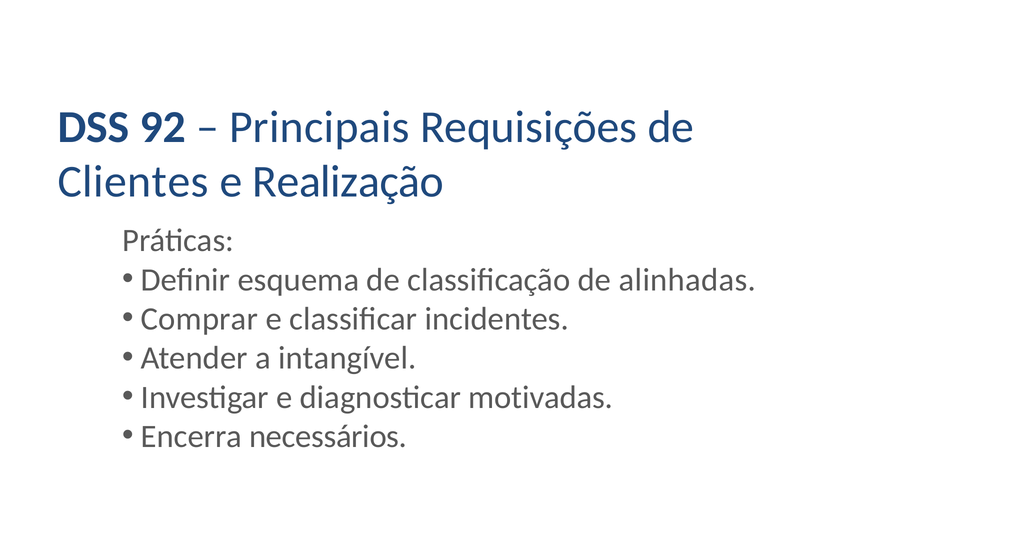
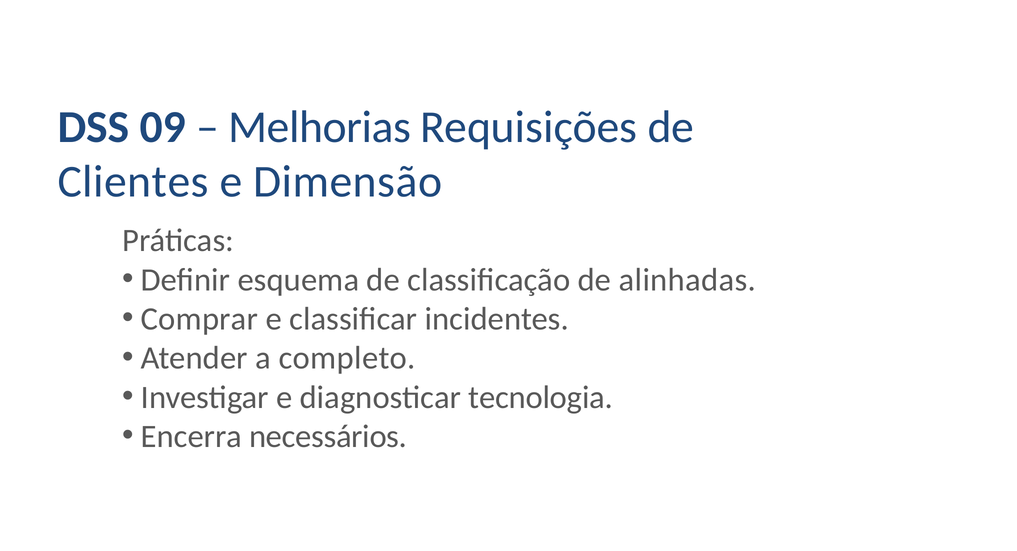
92: 92 -> 09 (163, 127)
Principais: Principais -> Melhorias (320, 127)
Realização: Realização -> Dimensão (348, 182)
intangível: intangível -> completo (347, 358)
motivadas: motivadas -> tecnologia (541, 398)
